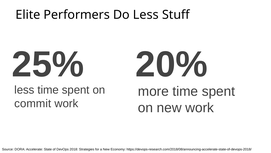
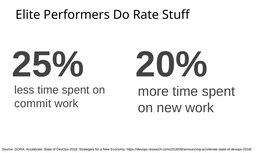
Do Less: Less -> Rate (146, 15)
